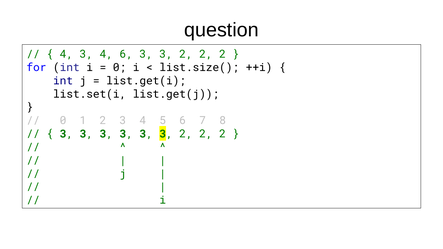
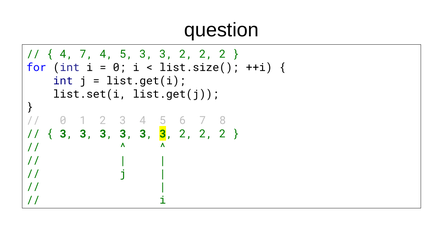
4 3: 3 -> 7 (86, 54)
6: 6 -> 5 (126, 54)
